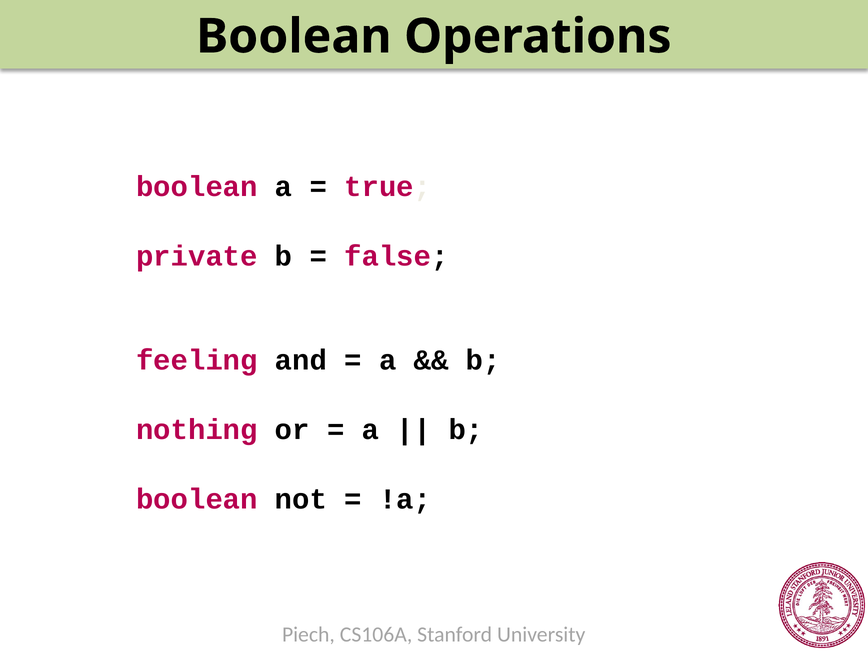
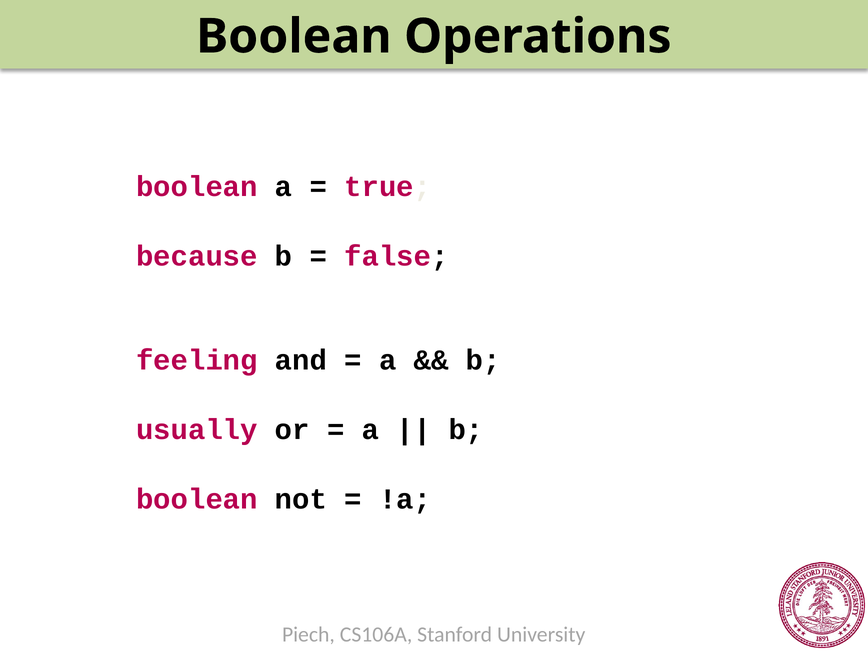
private: private -> because (197, 256)
nothing: nothing -> usually (197, 430)
